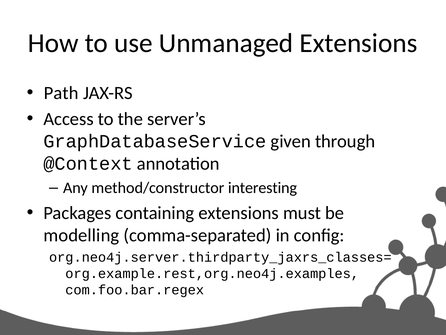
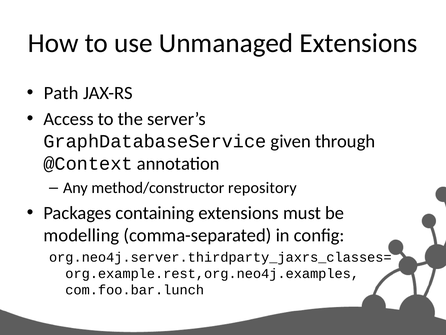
interesting: interesting -> repository (262, 188)
com.foo.bar.regex: com.foo.bar.regex -> com.foo.bar.lunch (135, 290)
